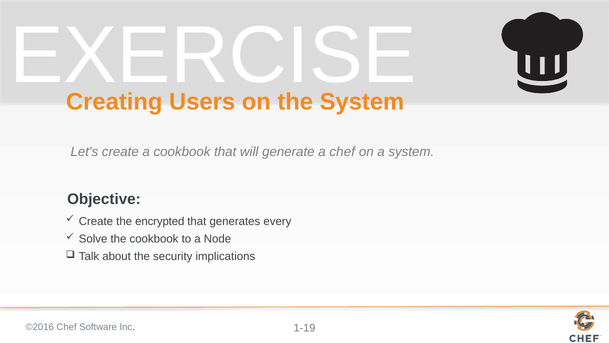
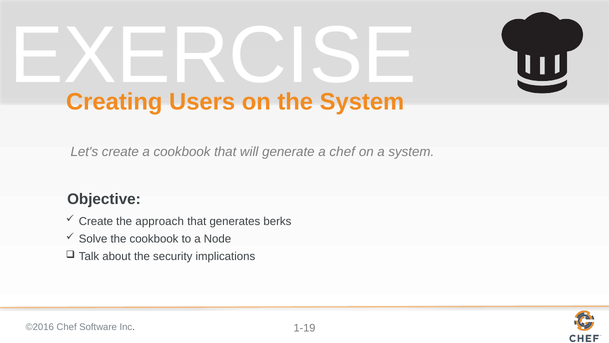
encrypted: encrypted -> approach (160, 221)
every: every -> berks (277, 221)
